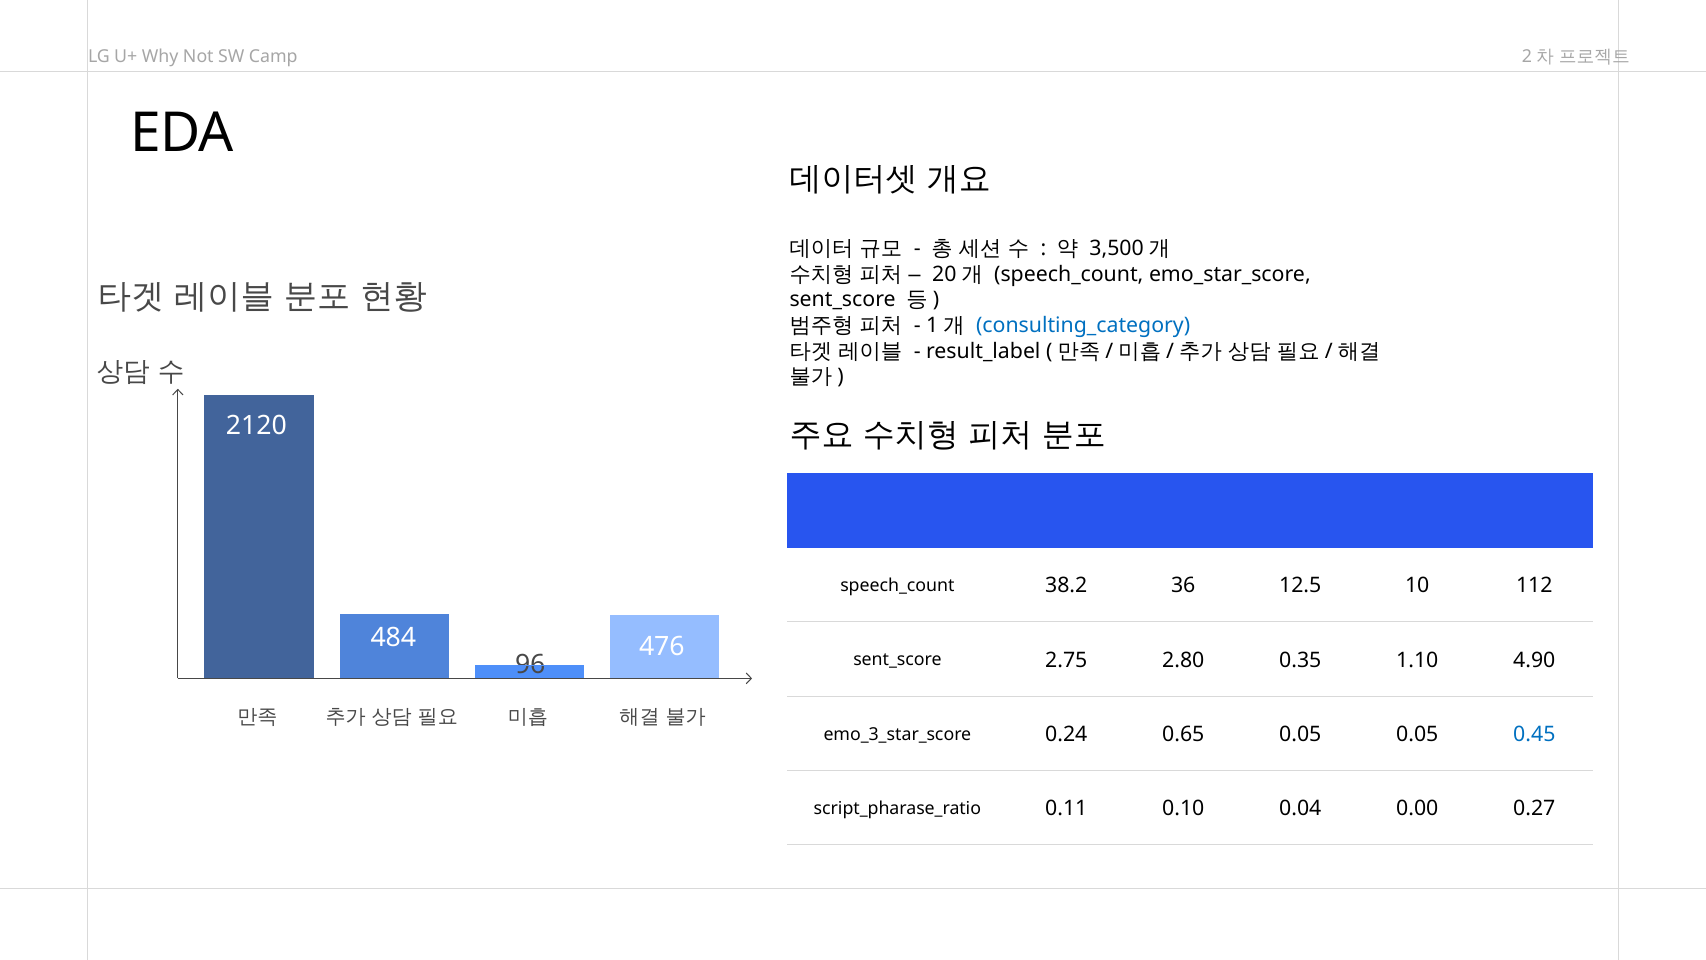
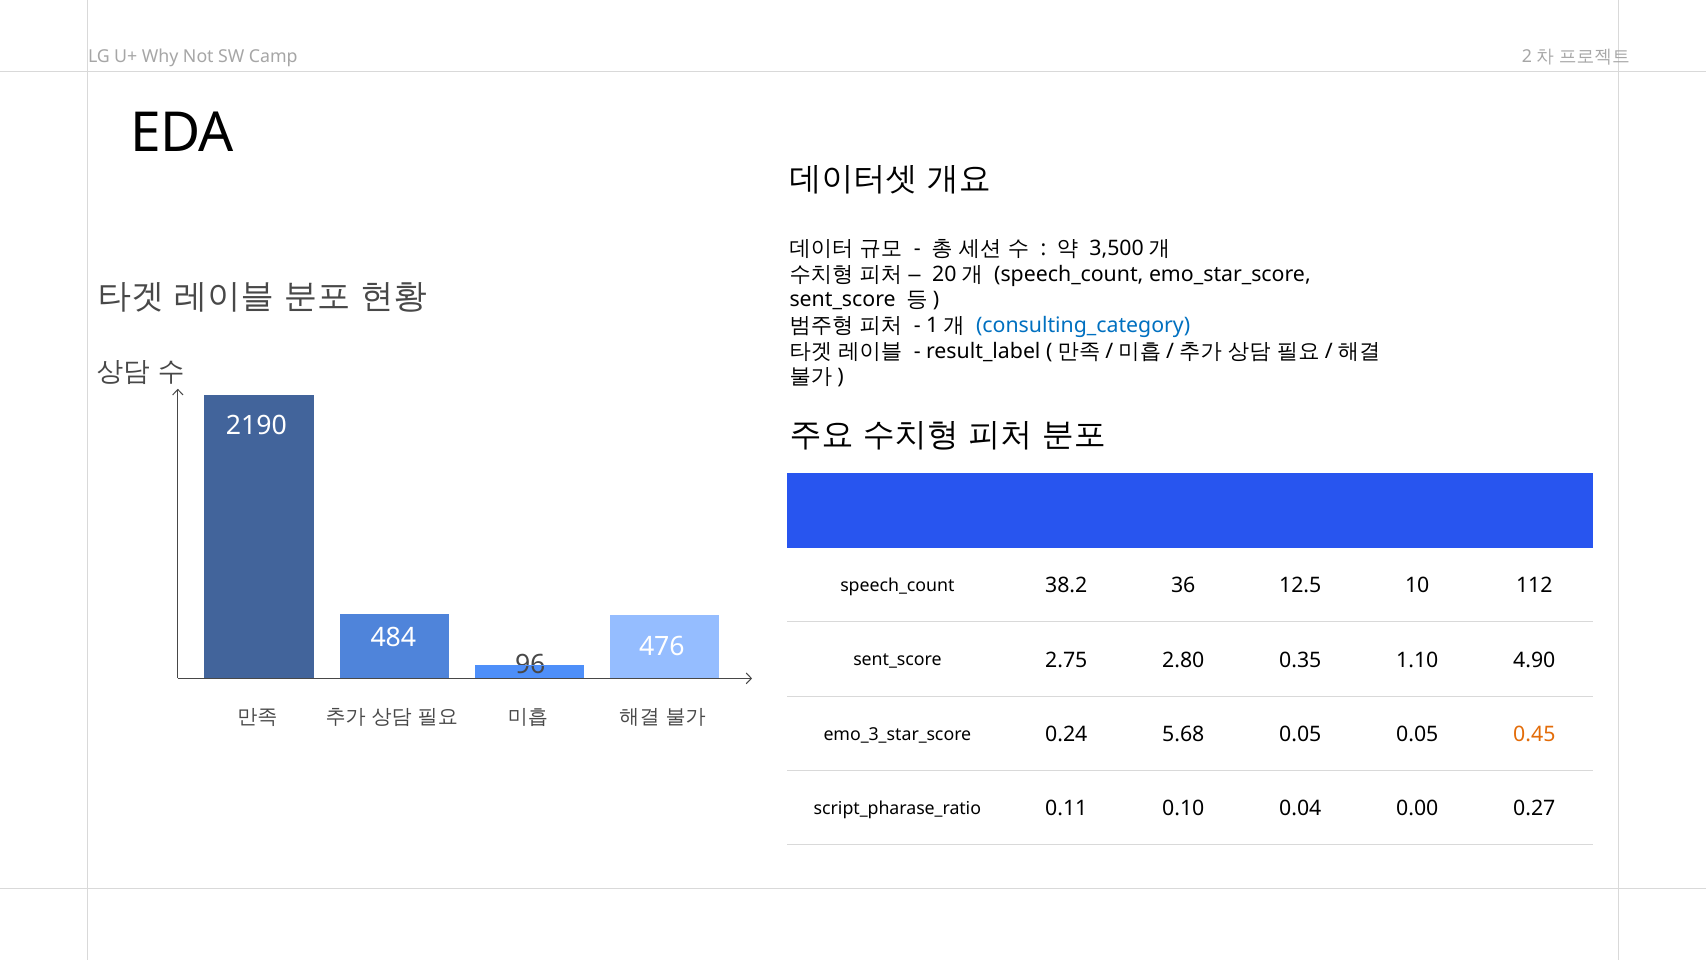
2120: 2120 -> 2190 (256, 425)
0.65: 0.65 -> 5.68 (1183, 734)
0.45 colour: blue -> orange (1534, 734)
